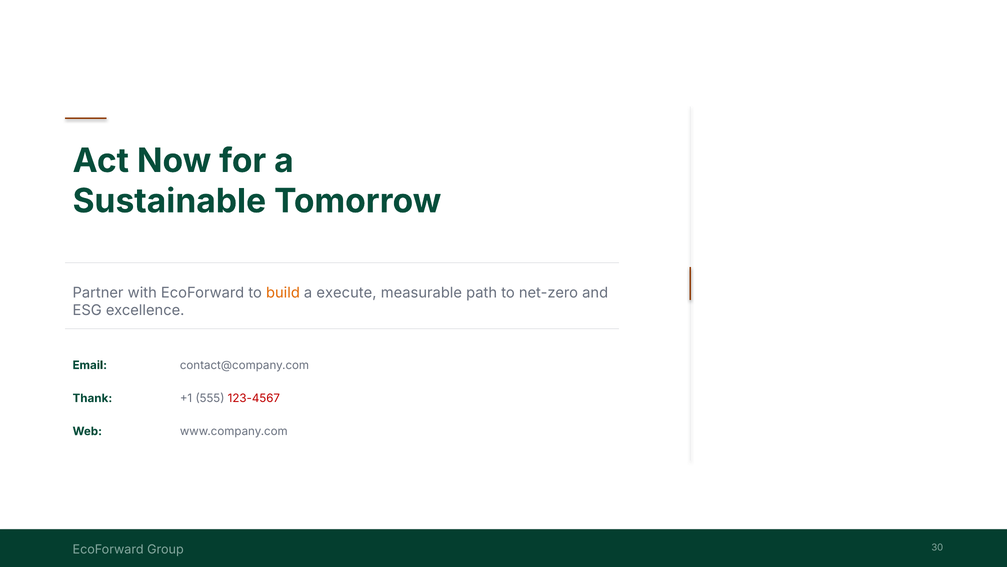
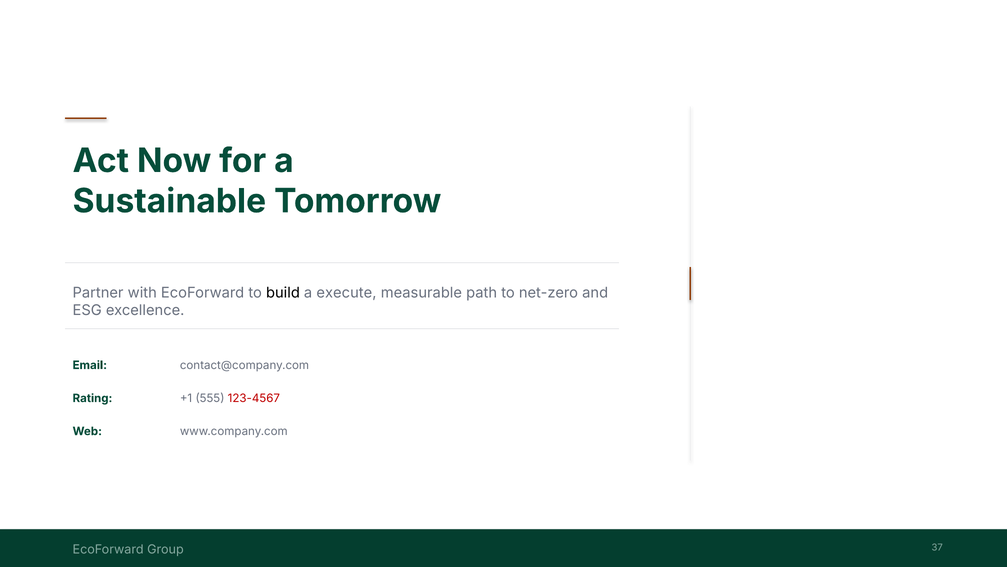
build colour: orange -> black (283, 293)
Thank: Thank -> Rating (92, 398)
30: 30 -> 37 (937, 547)
